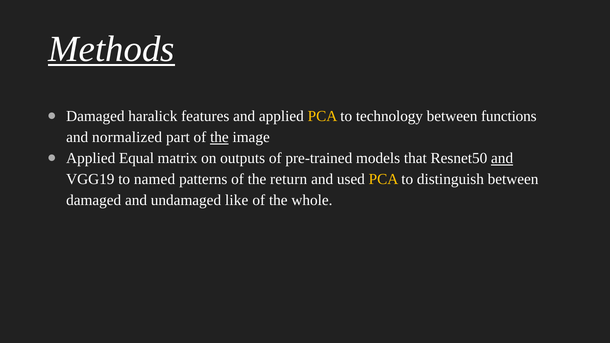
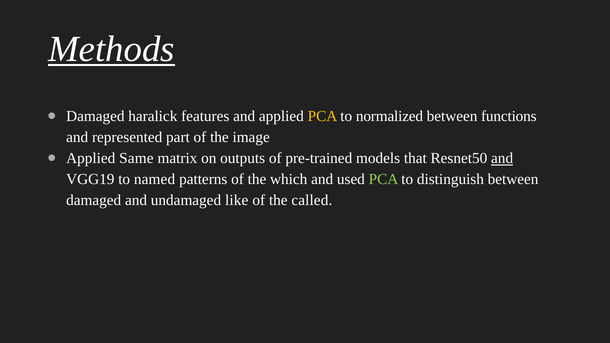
technology: technology -> normalized (390, 116)
normalized: normalized -> represented (127, 137)
the underline: present -> none (219, 137)
Equal: Equal -> Same (136, 158)
return: return -> which (289, 179)
PCA colour: yellow -> light green (383, 179)
whole: whole -> called (312, 201)
